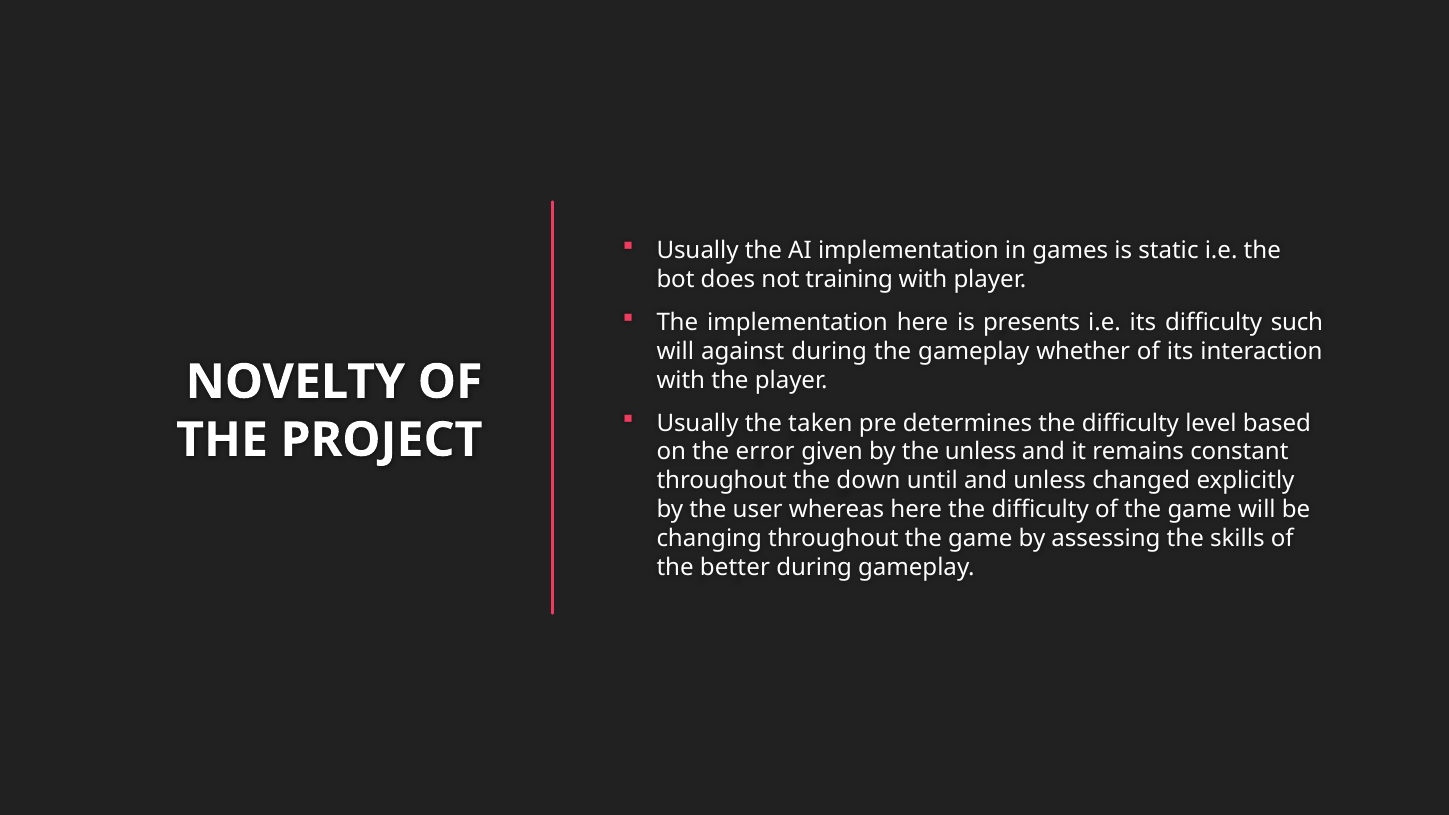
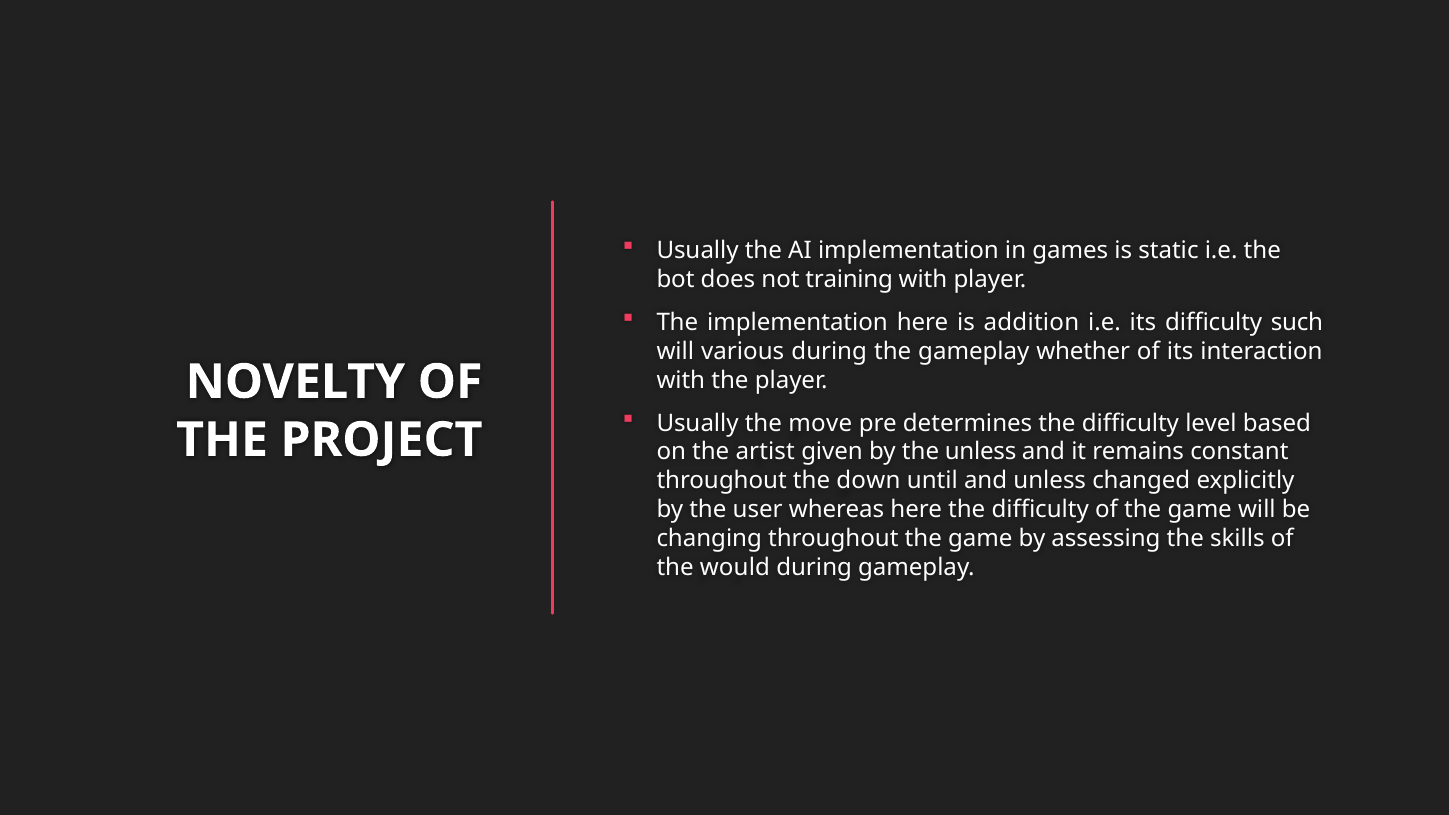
presents: presents -> addition (1031, 322)
against: against -> various (743, 351)
taken: taken -> move (820, 423)
error: error -> artist (765, 452)
better: better -> would (735, 568)
